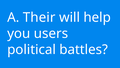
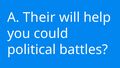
users: users -> could (51, 33)
